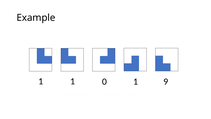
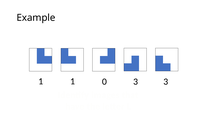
1 9: 9 -> 3 (166, 81)
0 1: 1 -> 3 (136, 81)
